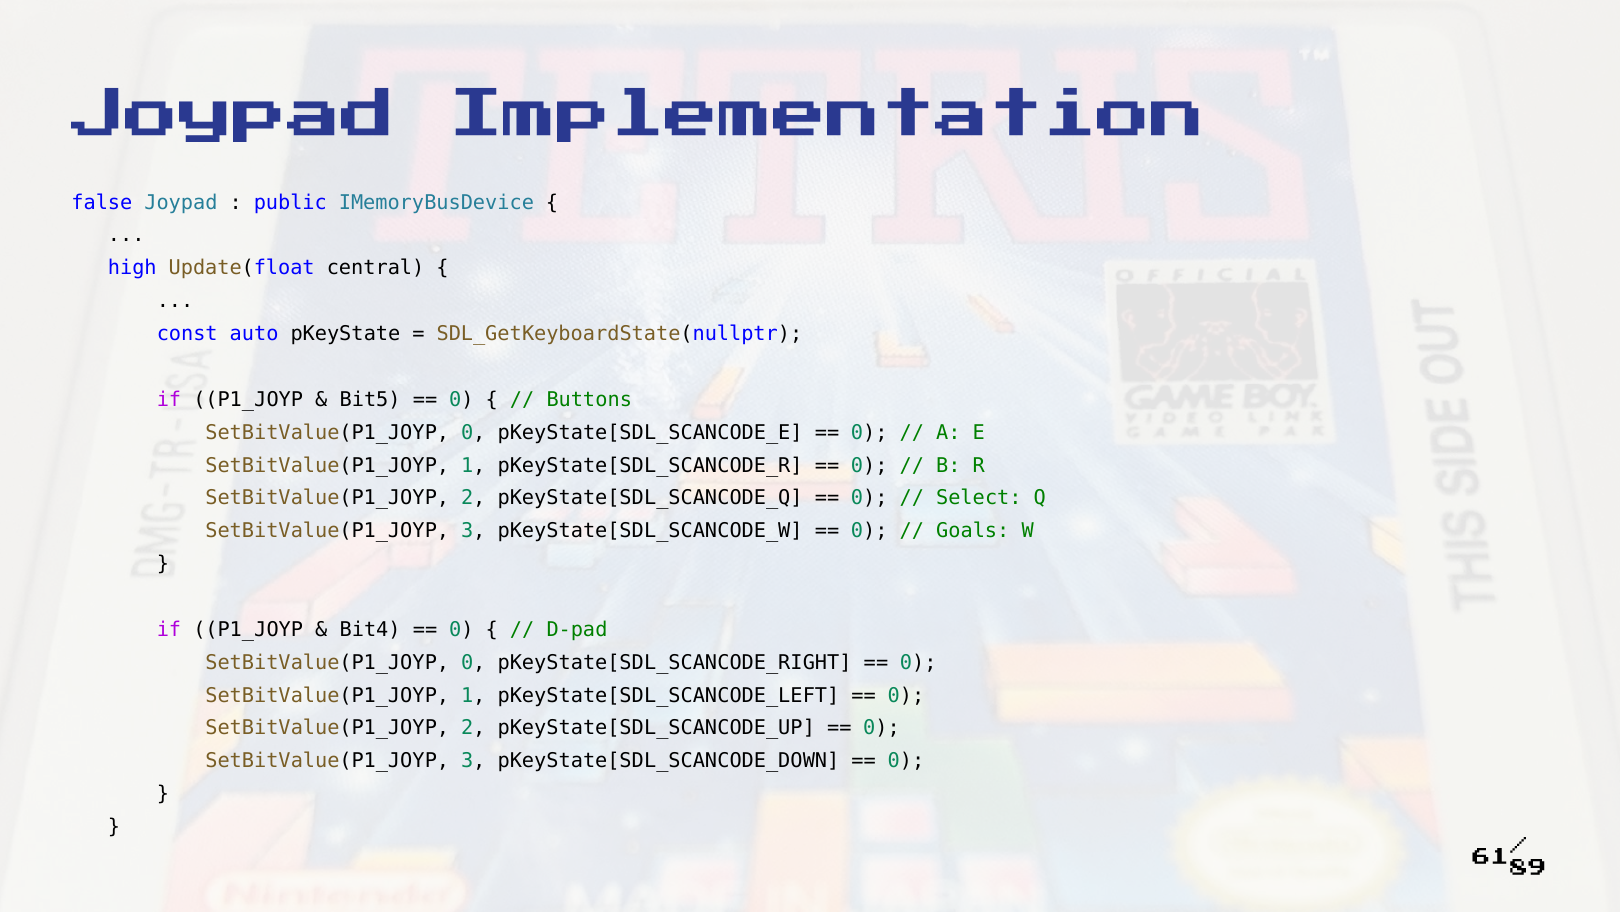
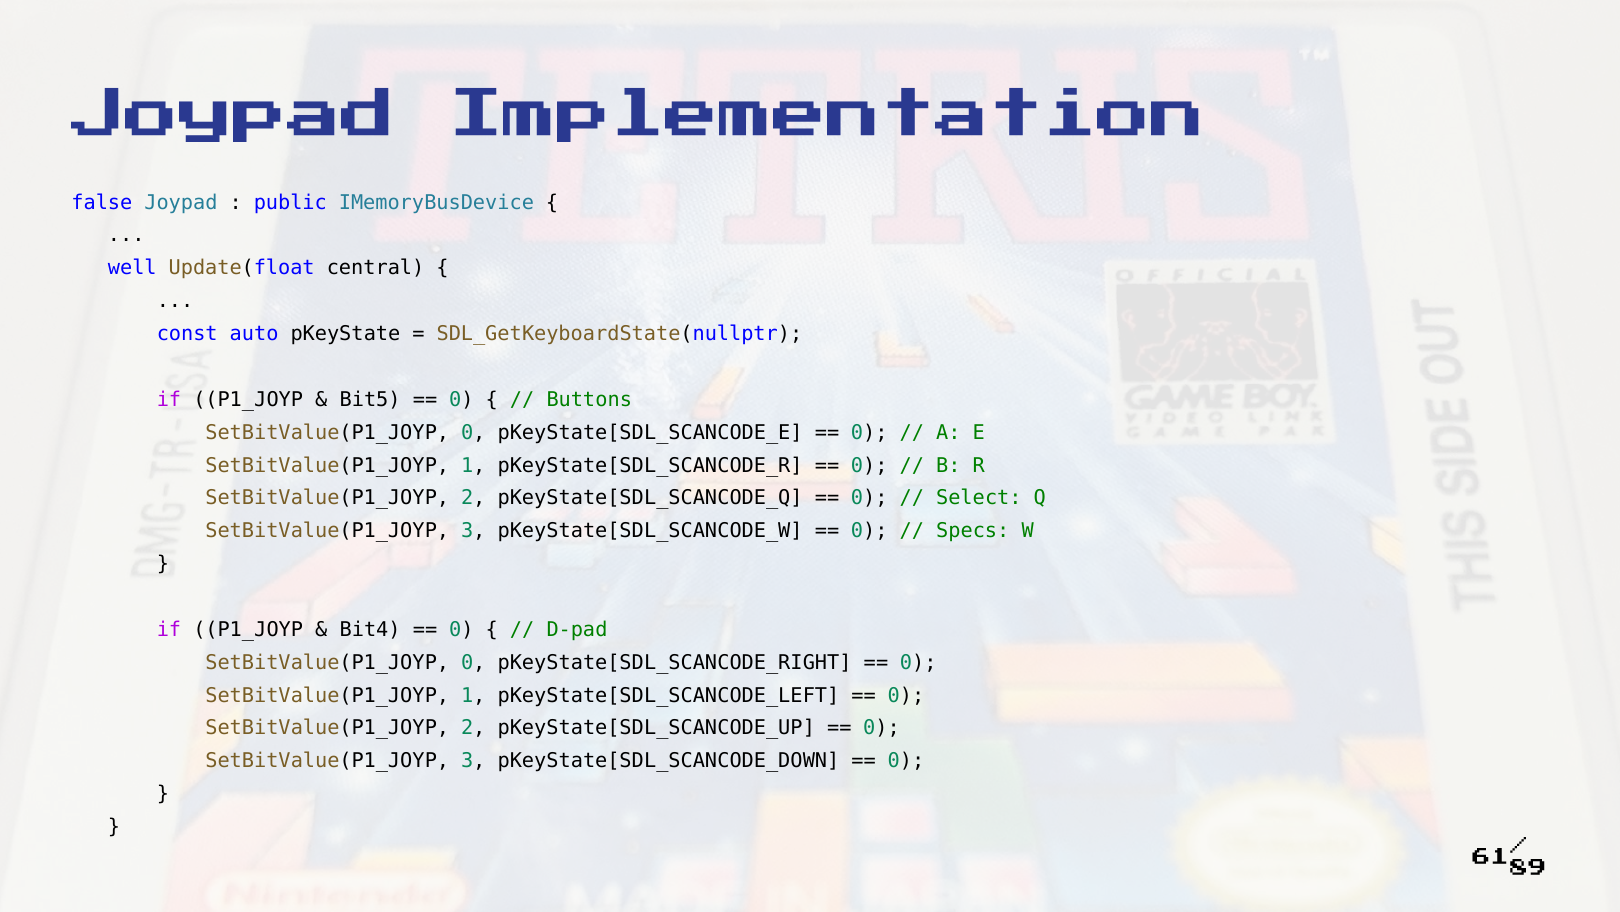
high: high -> well (132, 268)
Goals: Goals -> Specs (973, 531)
